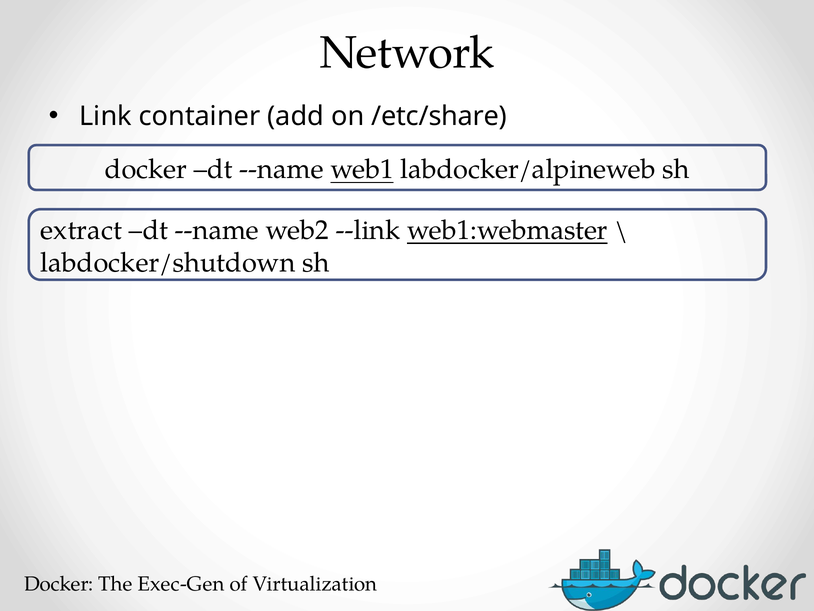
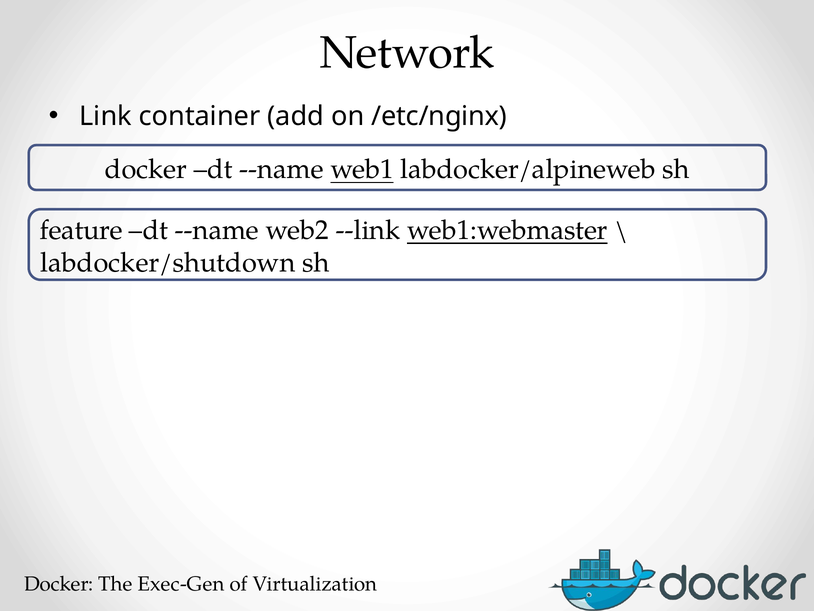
/etc/share: /etc/share -> /etc/nginx (439, 116)
extract: extract -> feature (81, 230)
